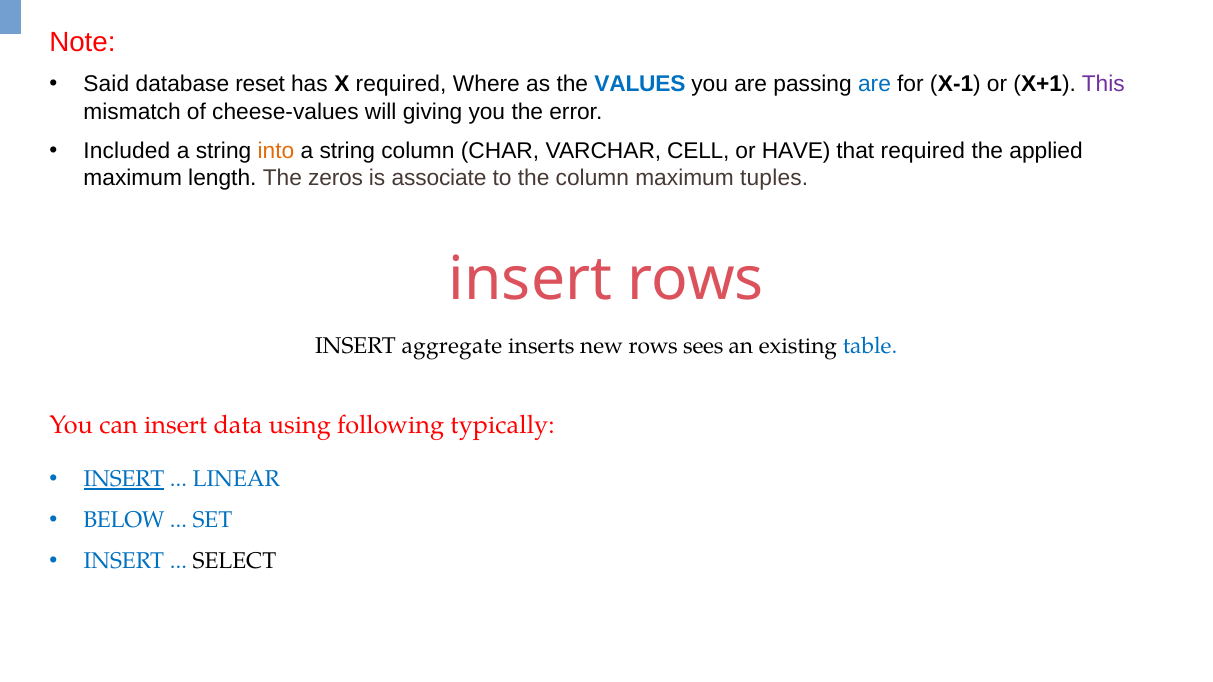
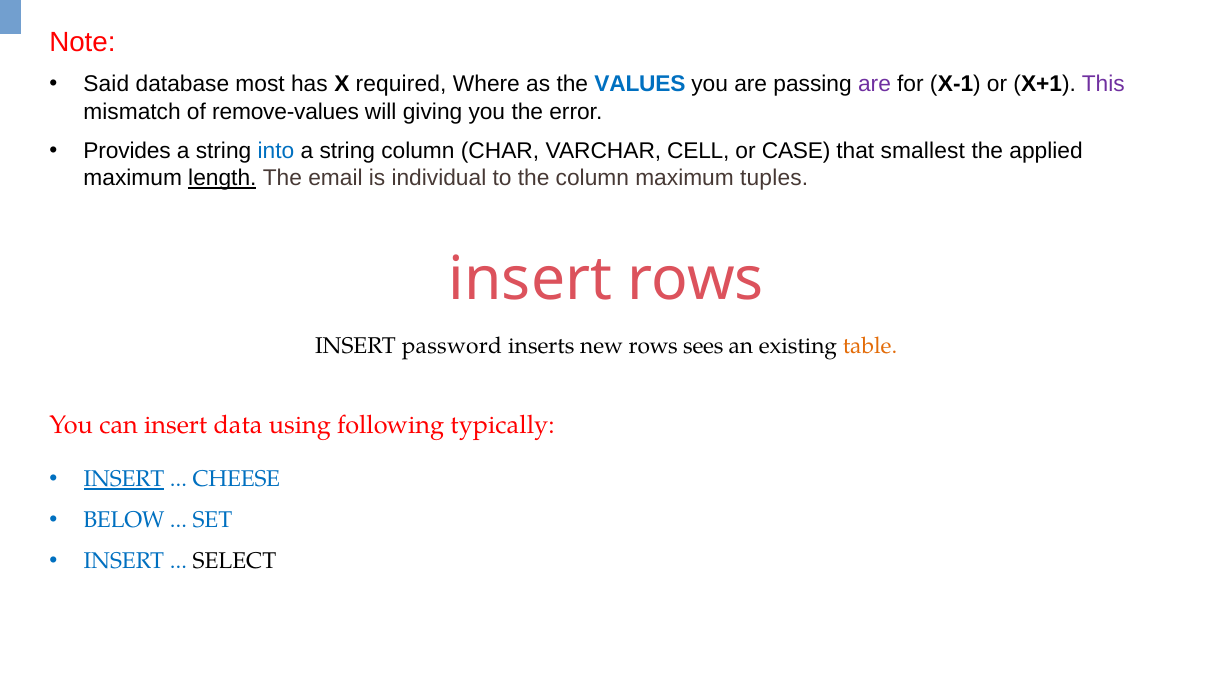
reset: reset -> most (260, 84)
are colour: blue -> purple (874, 84)
cheese-values: cheese-values -> remove-values (286, 112)
Included: Included -> Provides (127, 151)
into colour: orange -> blue (276, 151)
HAVE: HAVE -> CASE (796, 151)
that required: required -> smallest (923, 151)
length underline: none -> present (222, 178)
zeros: zeros -> email (335, 178)
associate: associate -> individual (439, 178)
aggregate: aggregate -> password (452, 346)
table colour: blue -> orange (870, 346)
LINEAR: LINEAR -> CHEESE (236, 480)
